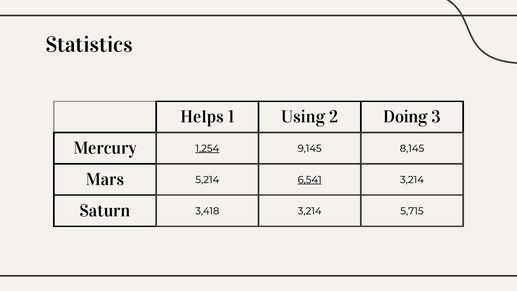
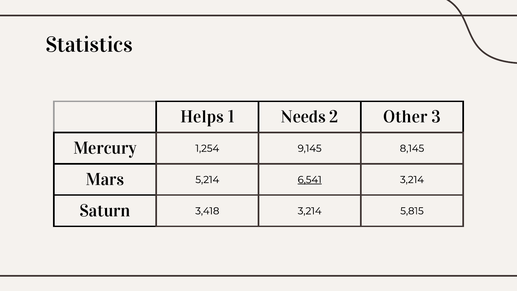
Using: Using -> Needs (303, 117)
Doing: Doing -> Other (405, 117)
1,254 underline: present -> none (207, 148)
5,715: 5,715 -> 5,815 (412, 211)
